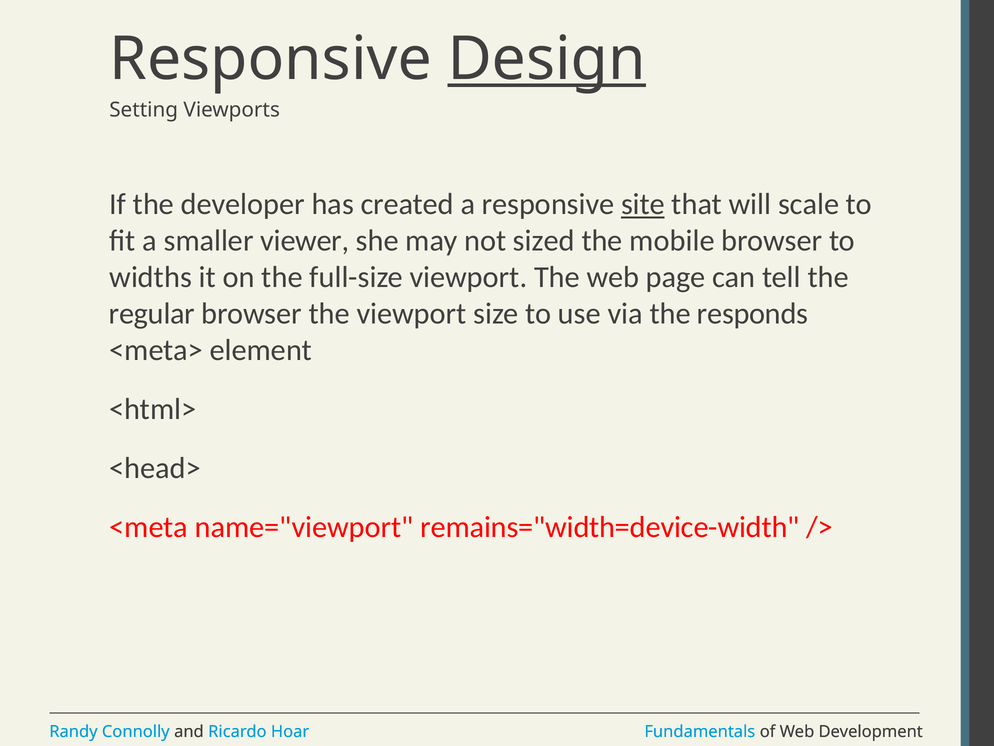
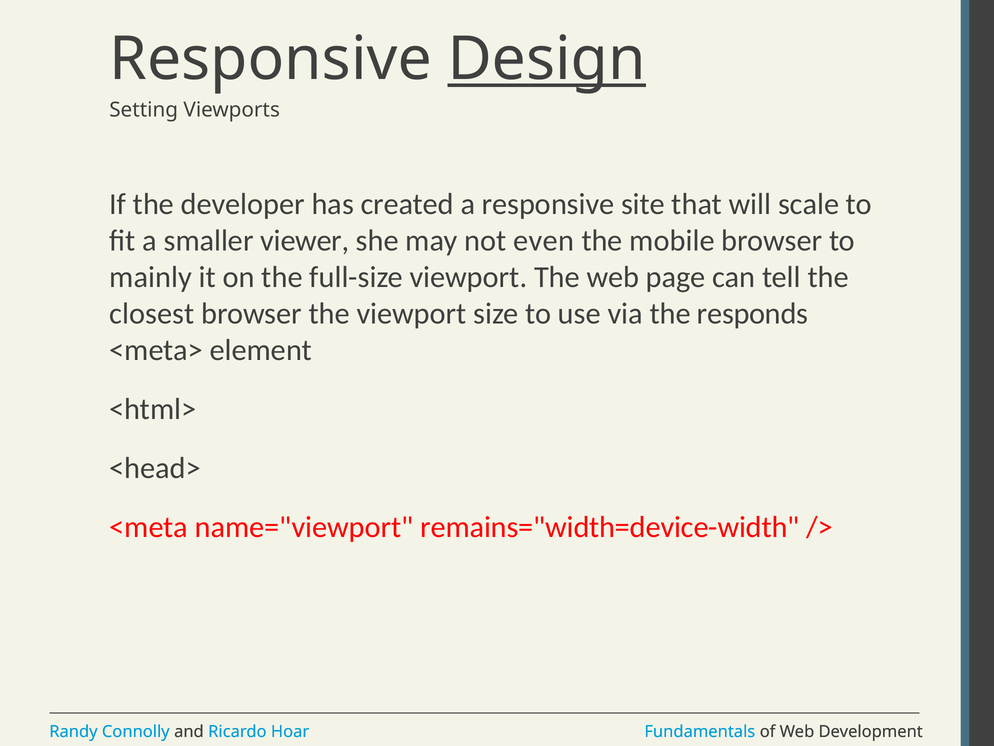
site underline: present -> none (643, 204)
sized: sized -> even (544, 241)
widths: widths -> mainly (151, 277)
regular: regular -> closest (152, 313)
